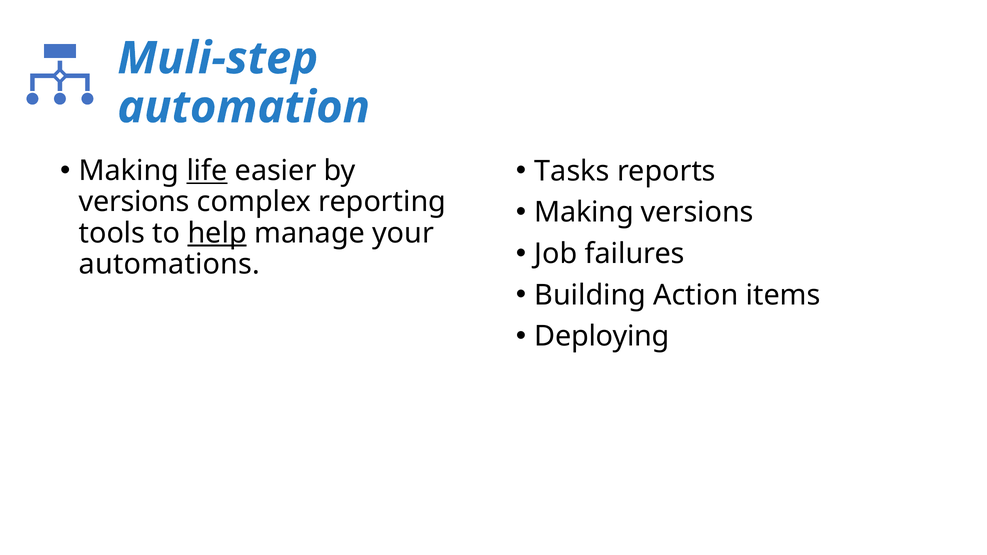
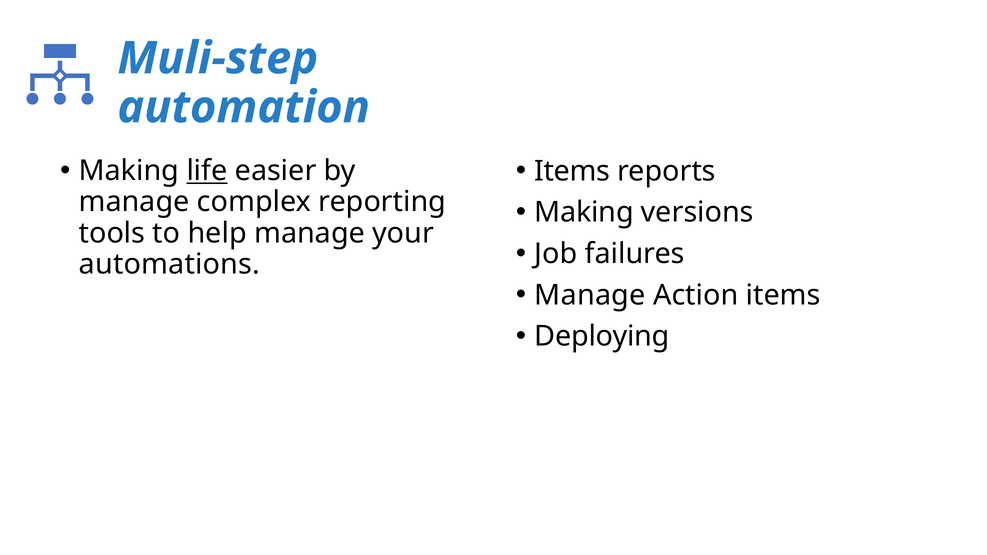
Tasks: Tasks -> Items (572, 171)
versions: versions -> manage (134, 202)
help underline: present -> none (217, 233)
Building: Building -> Manage (590, 295)
